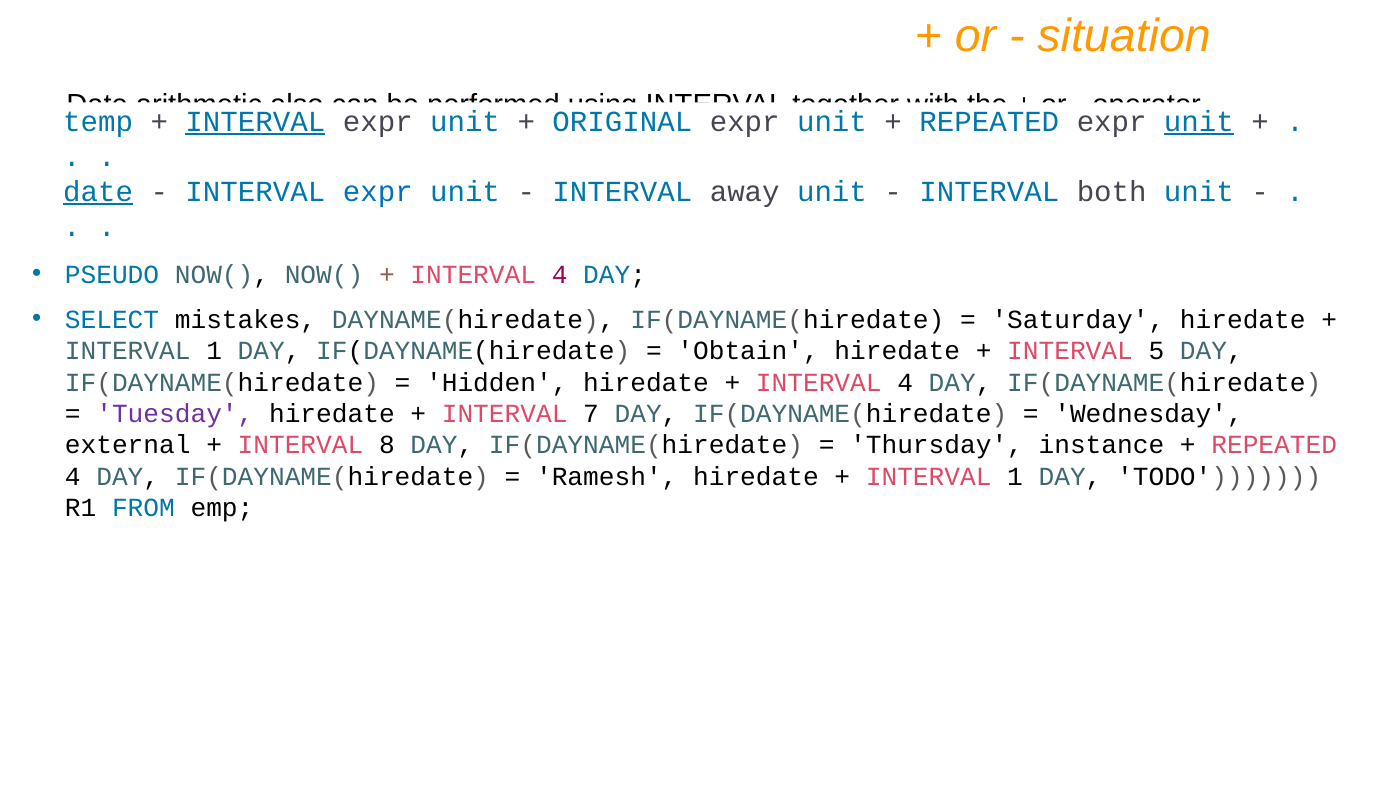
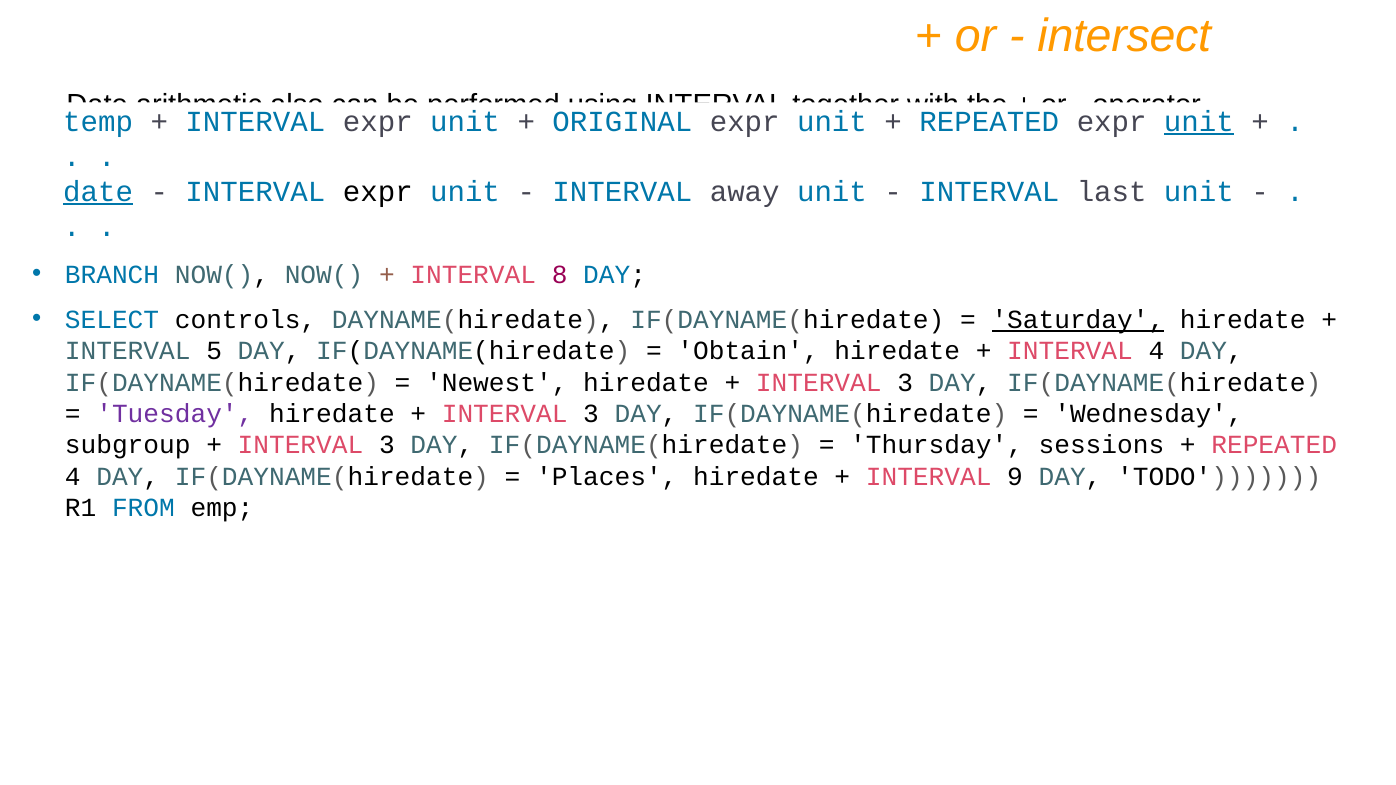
situation: situation -> intersect (1124, 36)
INTERVAL underline: present -> none (255, 122)
expr colour: blue -> black (378, 192)
both: both -> last (1112, 192)
PSEUDO: PSEUDO -> BRANCH (112, 275)
4: 4 -> 8 (560, 275)
mistakes: mistakes -> controls (246, 320)
Saturday underline: none -> present (1078, 320)
1: 1 -> 5 (214, 351)
INTERVAL 5: 5 -> 4 (1156, 351)
Hidden: Hidden -> Newest (497, 383)
4: 4 -> 3 (905, 383)
7: 7 -> 3 (591, 414)
external: external -> subgroup (128, 445)
8: 8 -> 3 (387, 445)
instance: instance -> sessions (1101, 445)
Ramesh: Ramesh -> Places (607, 477)
1: 1 -> 9 (1015, 477)
